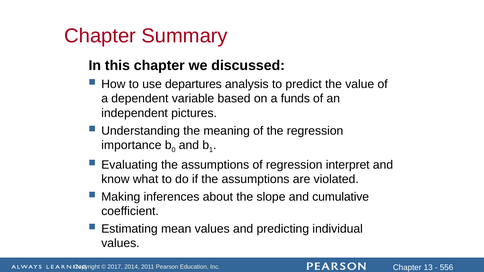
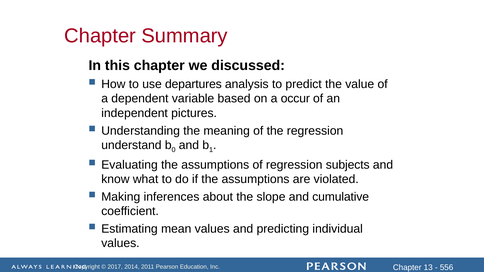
funds: funds -> occur (295, 99)
importance: importance -> understand (131, 145)
interpret: interpret -> subjects (348, 165)
